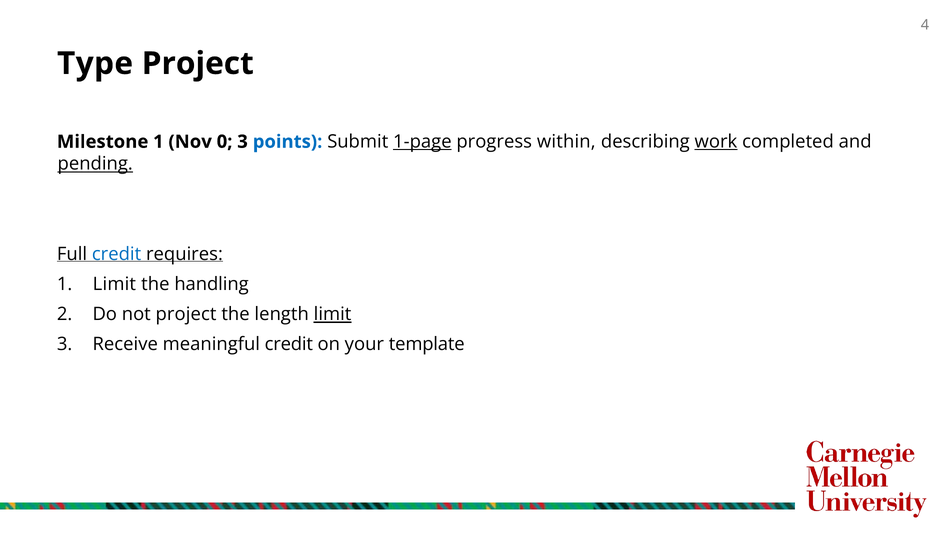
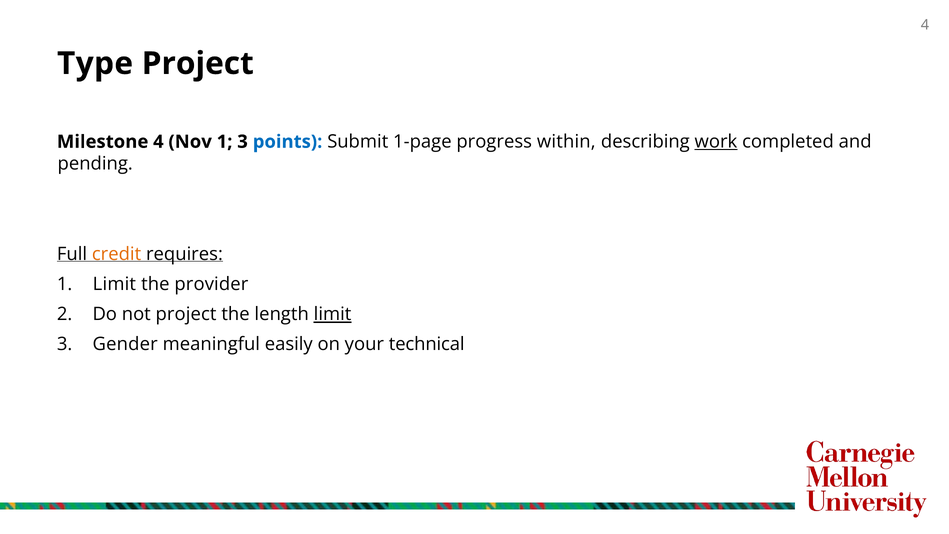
Milestone 1: 1 -> 4 (158, 142)
Nov 0: 0 -> 1 (225, 142)
1-page underline: present -> none (422, 142)
pending underline: present -> none (95, 164)
credit colour: blue -> orange (117, 254)
handling: handling -> provider (211, 284)
Receive: Receive -> Gender (125, 344)
meaningful credit: credit -> easily (289, 344)
template: template -> technical (427, 344)
